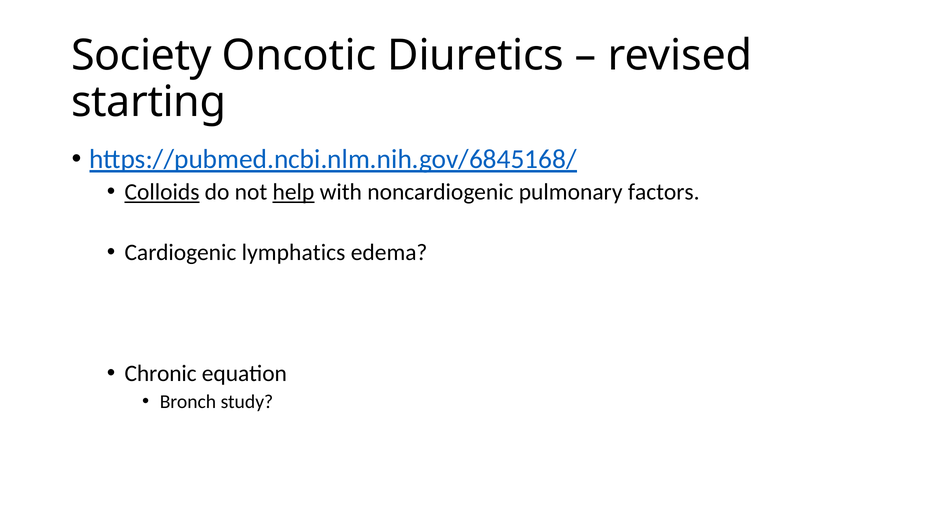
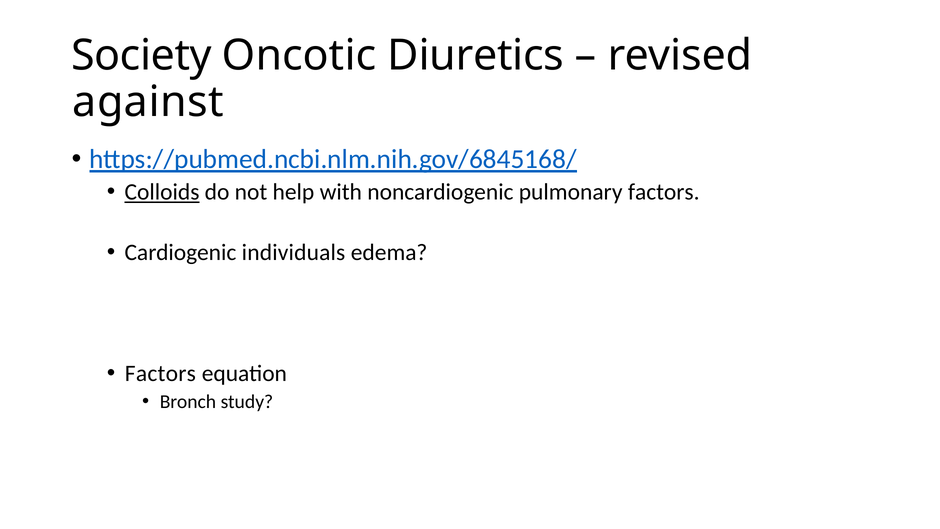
starting: starting -> against (148, 102)
help underline: present -> none (293, 192)
lymphatics: lymphatics -> individuals (294, 252)
Chronic: Chronic -> Factors (160, 373)
